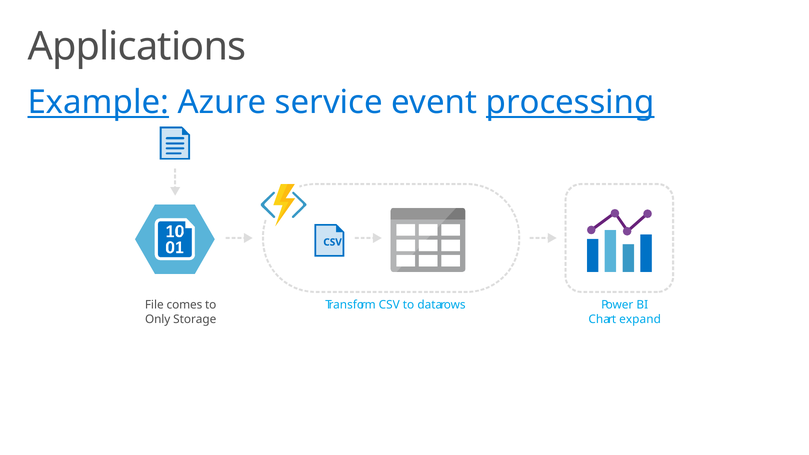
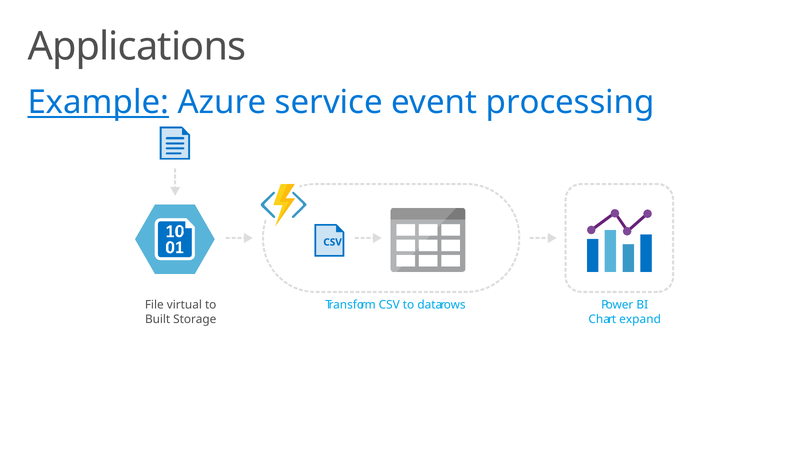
processing underline: present -> none (570, 103)
comes: comes -> virtual (184, 305)
Only: Only -> Built (158, 319)
